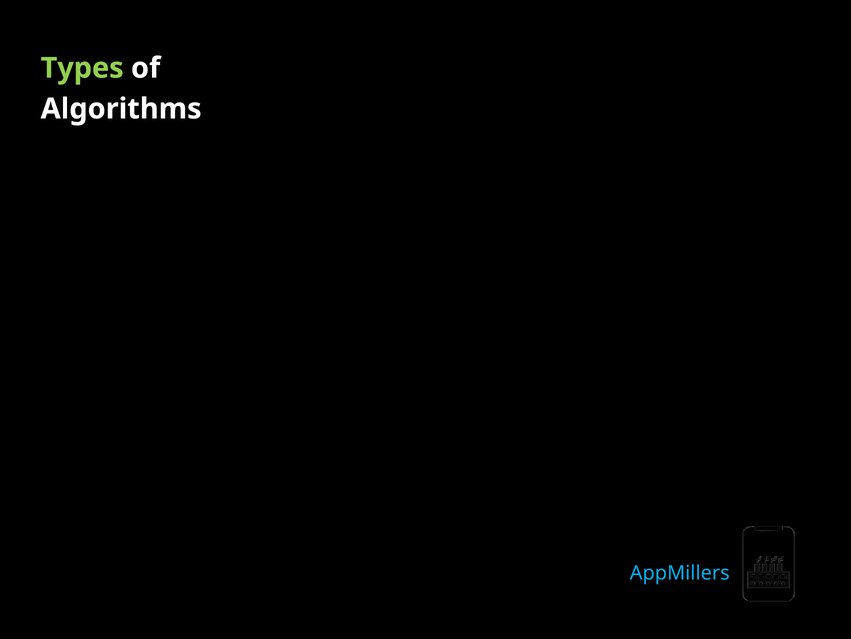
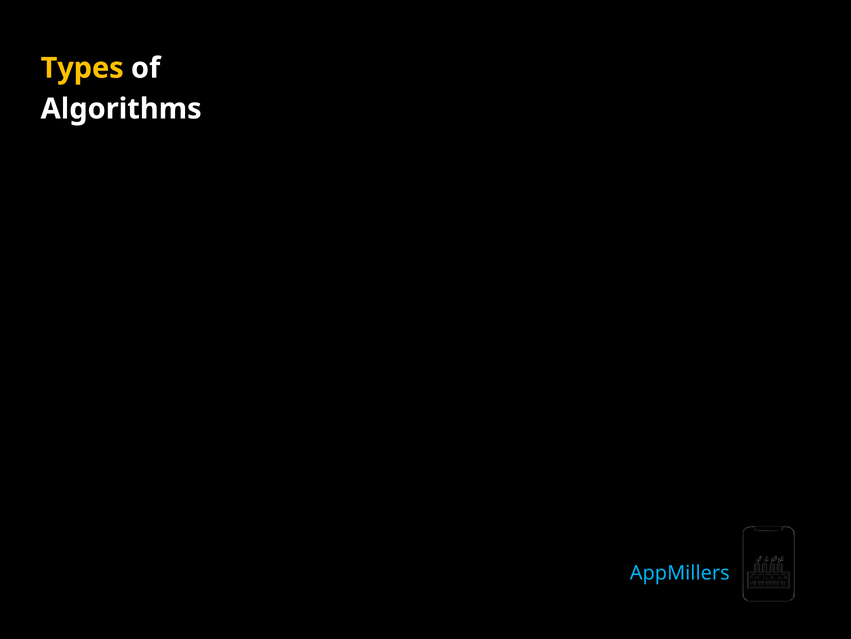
Types colour: light green -> yellow (82, 68)
